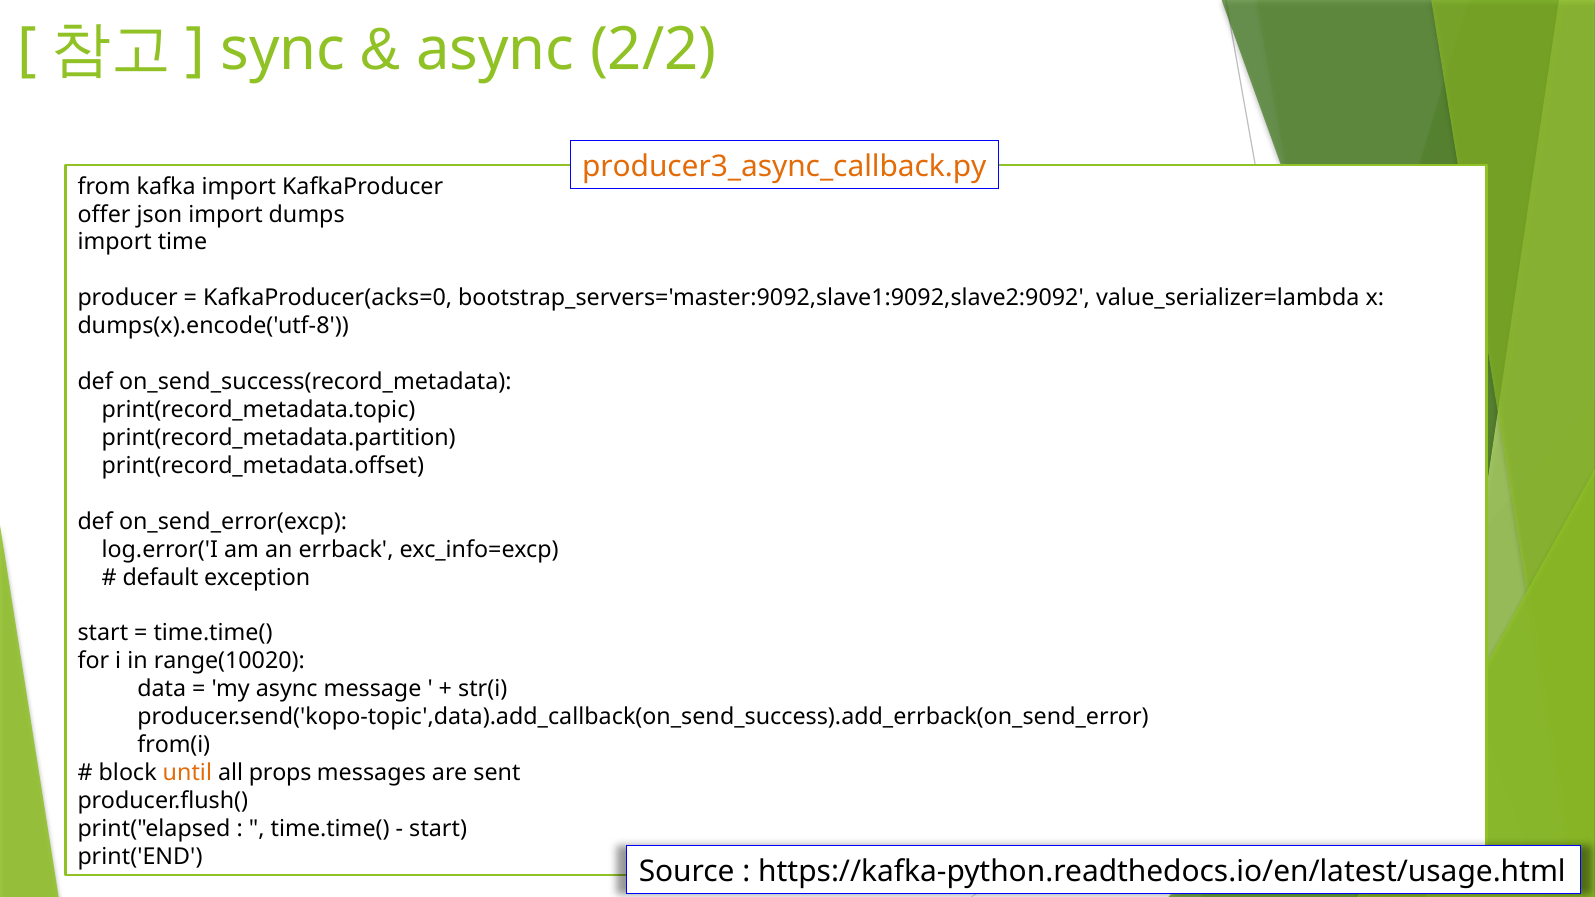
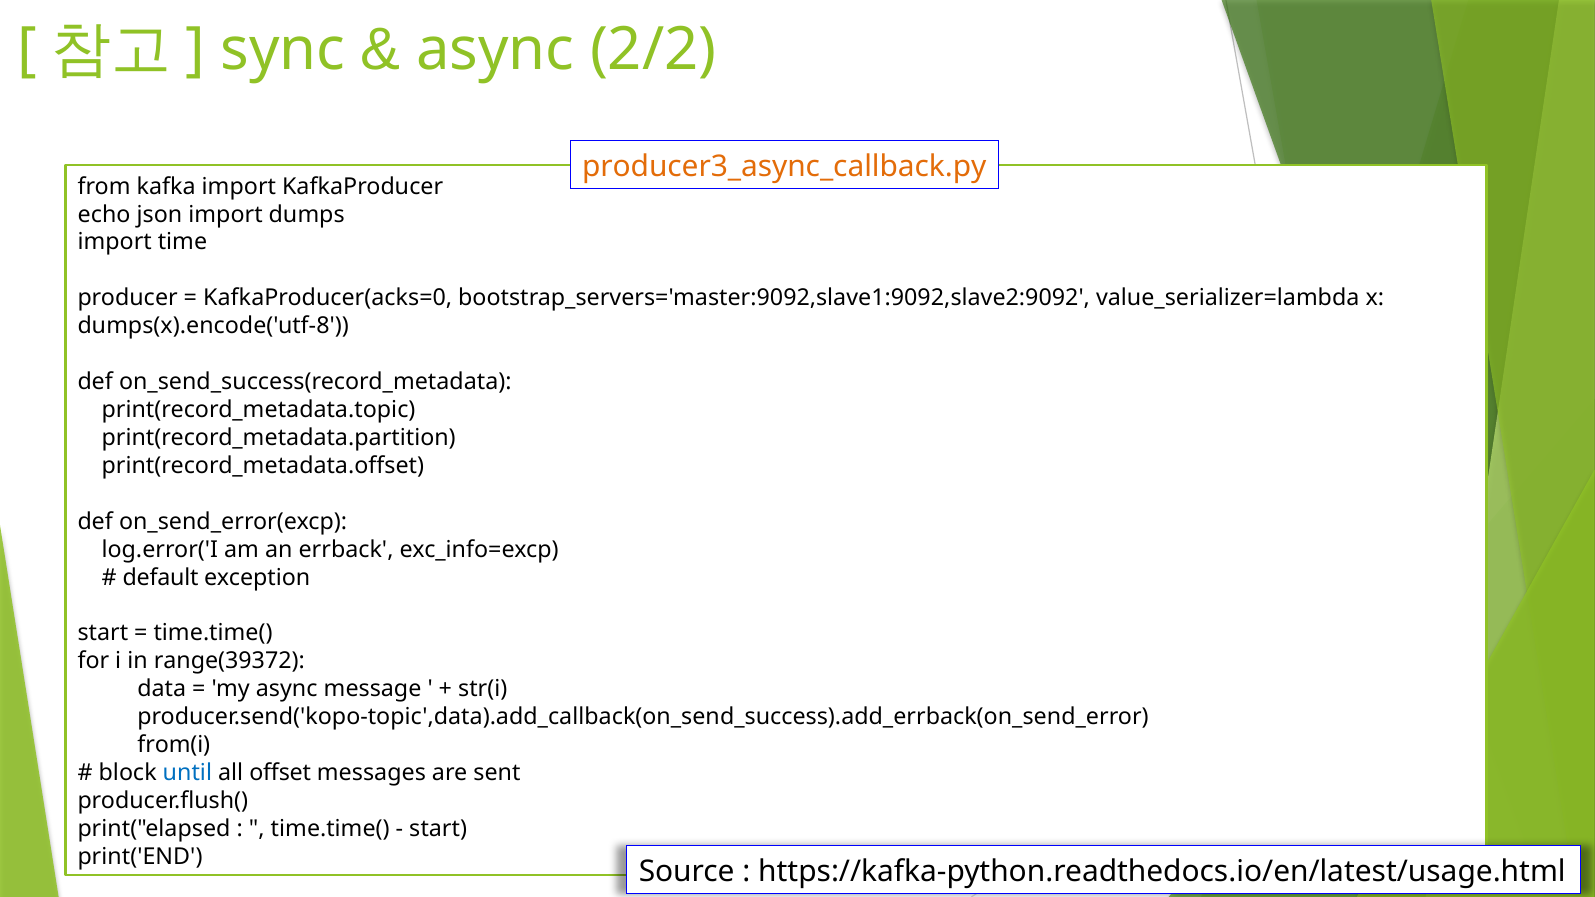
offer: offer -> echo (104, 214)
range(10020: range(10020 -> range(39372 (229, 661)
until colour: orange -> blue (187, 773)
props: props -> offset (280, 773)
